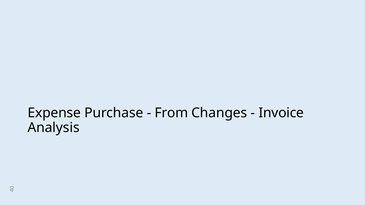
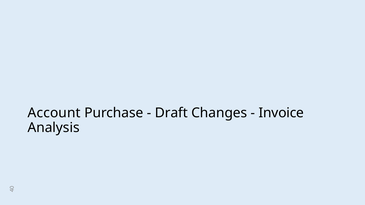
Expense: Expense -> Account (54, 113)
From: From -> Draft (171, 113)
